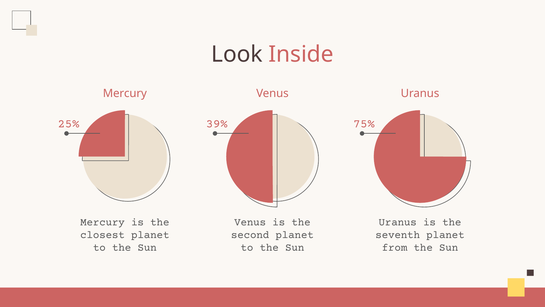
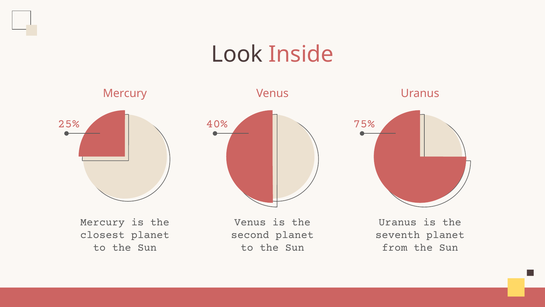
39%: 39% -> 40% (217, 123)
